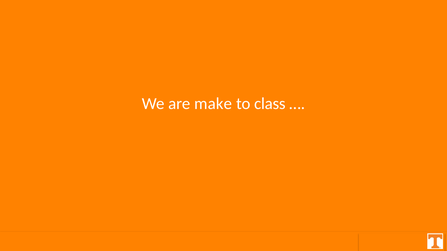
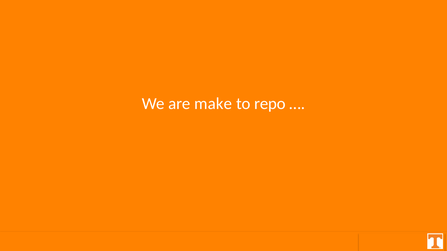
class: class -> repo (270, 104)
